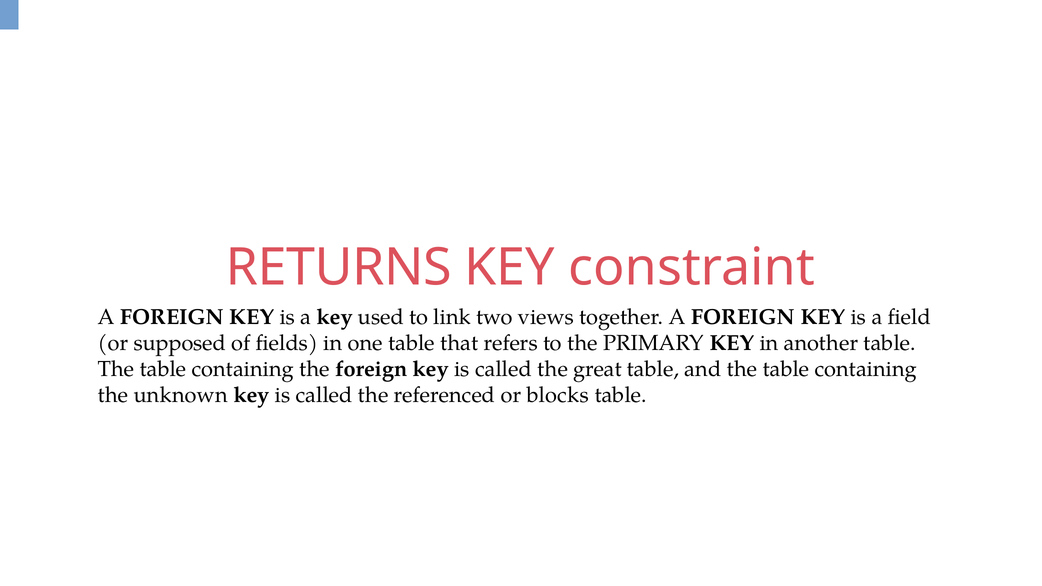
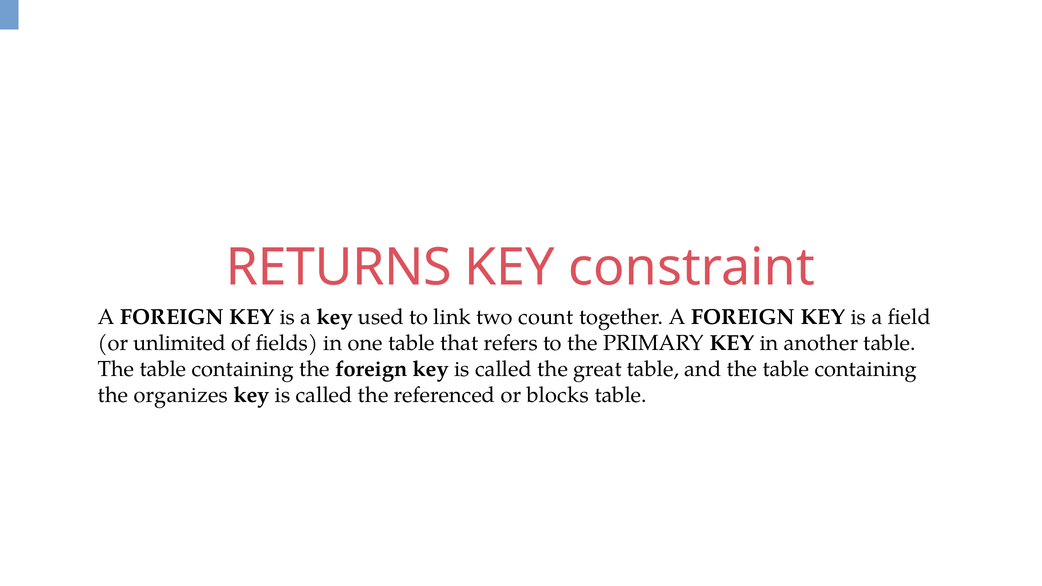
views: views -> count (546, 317)
supposed: supposed -> unlimited (180, 343)
unknown: unknown -> organizes (181, 395)
